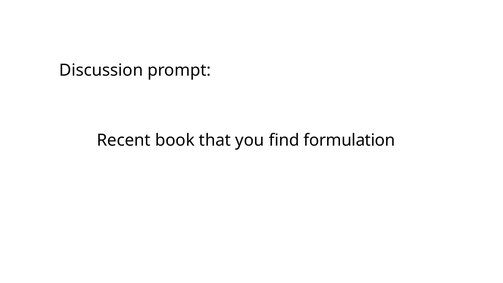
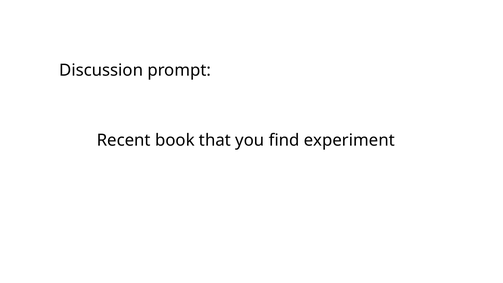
formulation: formulation -> experiment (349, 140)
